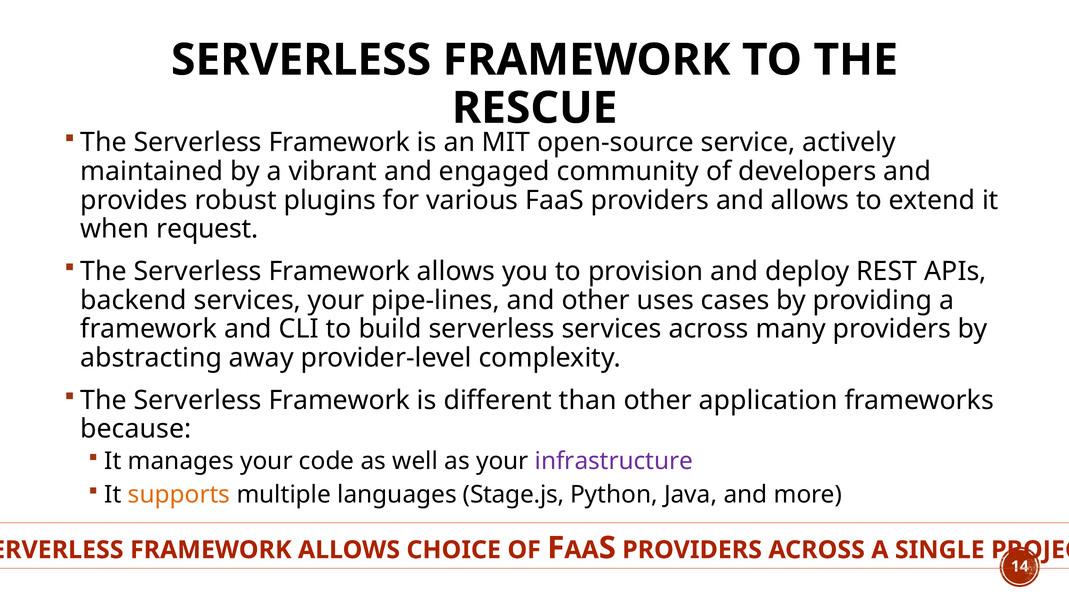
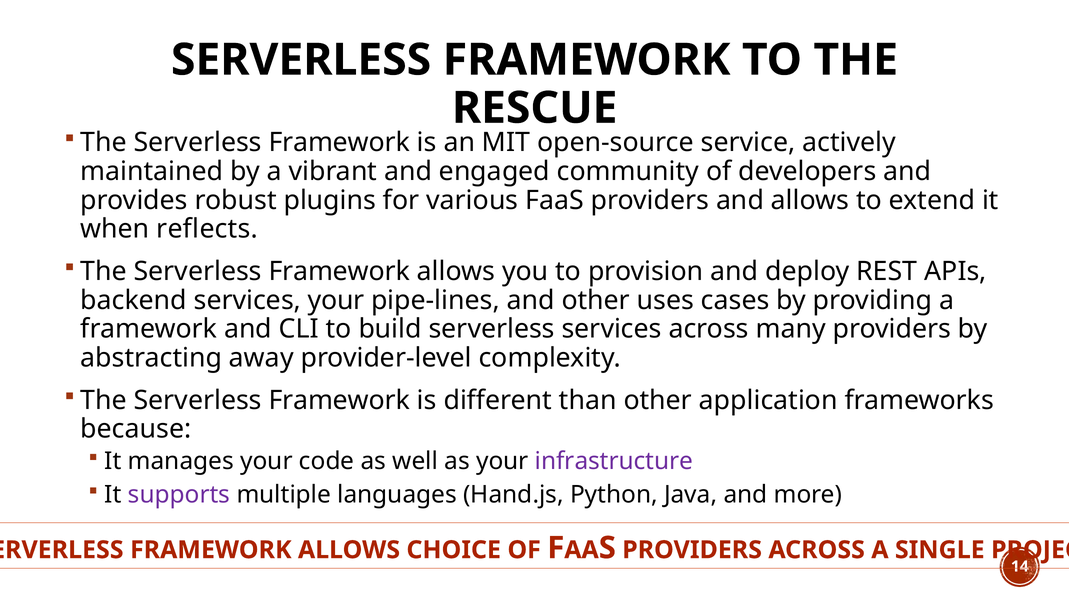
request: request -> reflects (207, 229)
supports colour: orange -> purple (179, 494)
Stage.js: Stage.js -> Hand.js (513, 494)
